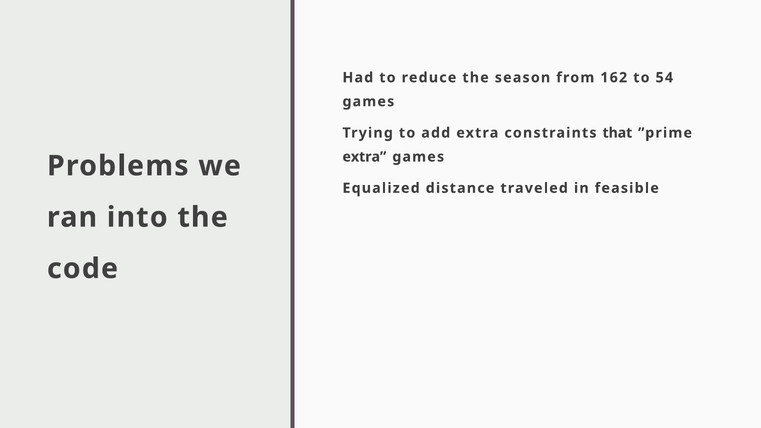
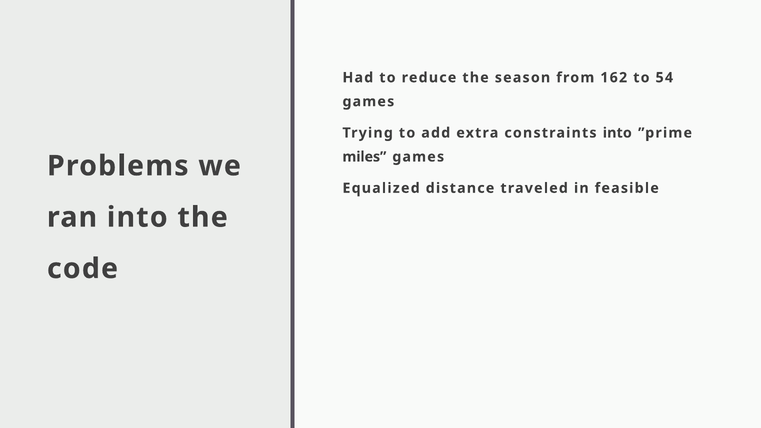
constraints that: that -> into (617, 133)
extra: extra -> miles (364, 157)
